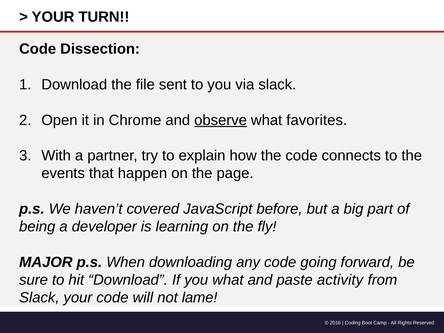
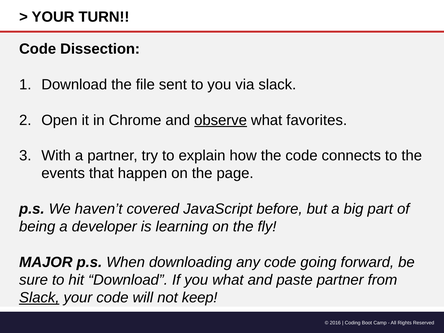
paste activity: activity -> partner (340, 280)
Slack underline: none -> present (39, 298)
lame: lame -> keep (200, 298)
